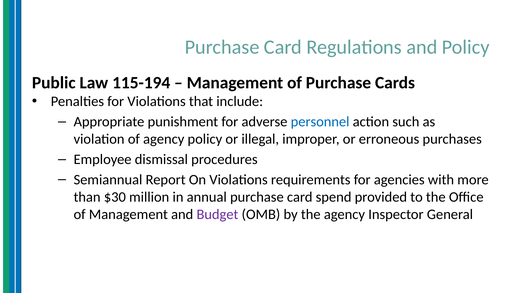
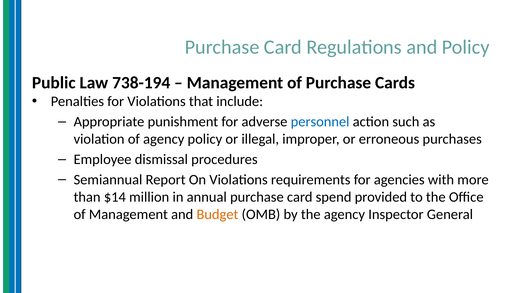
115-194: 115-194 -> 738-194 (141, 83)
$30: $30 -> $14 (115, 197)
Budget colour: purple -> orange (217, 214)
